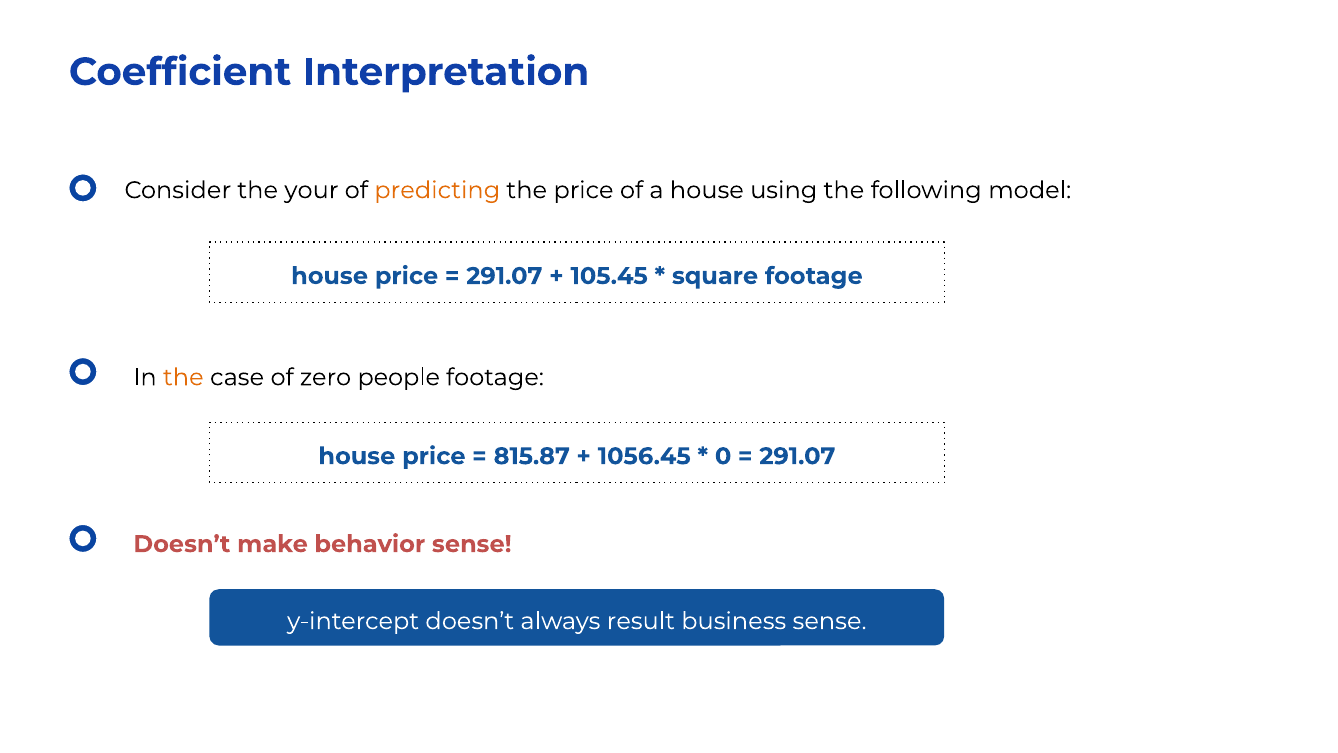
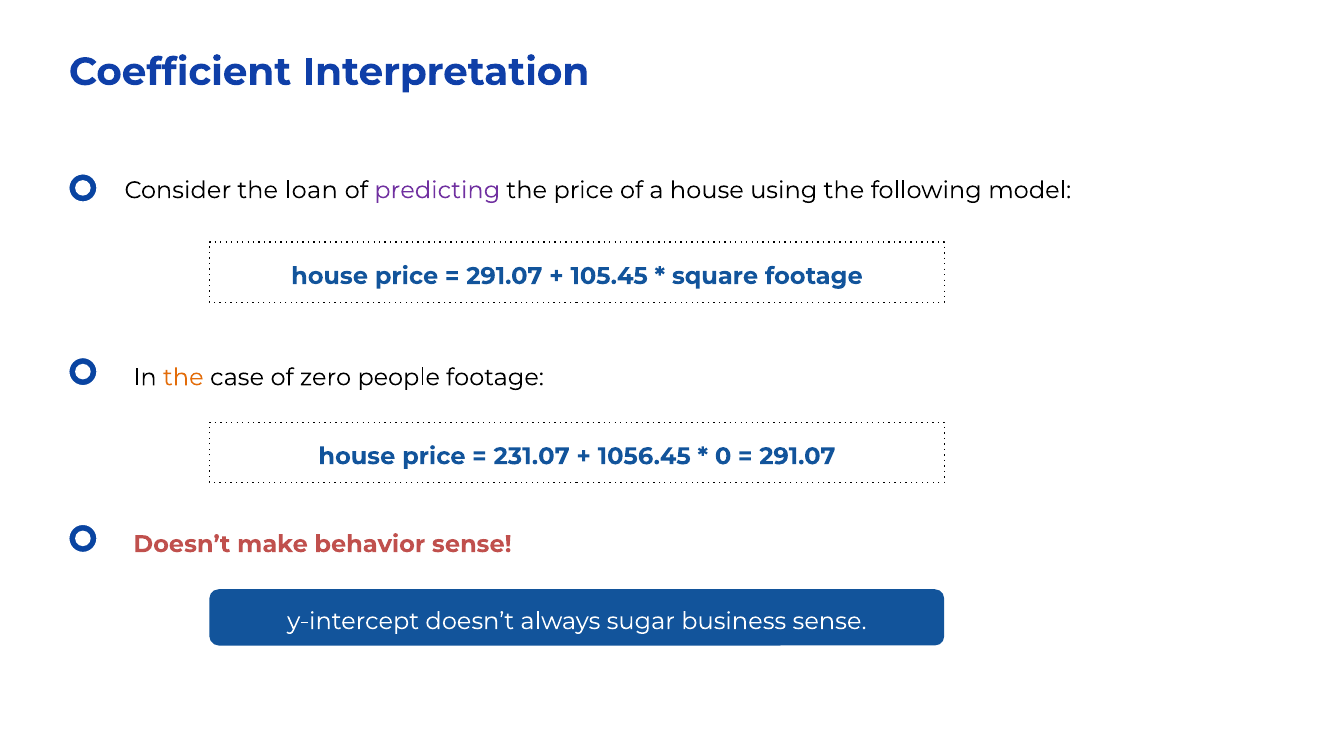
your: your -> loan (311, 190)
predicting colour: orange -> purple (437, 190)
815.87: 815.87 -> 231.07 (532, 456)
result: result -> sugar (641, 621)
